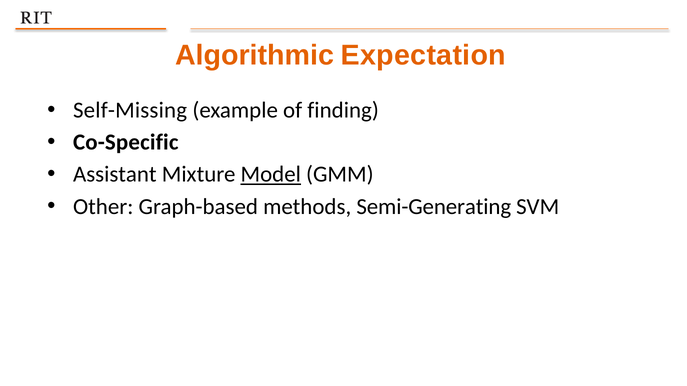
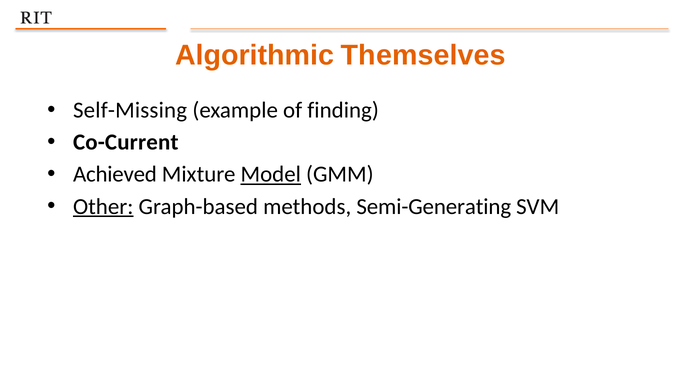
Expectation: Expectation -> Themselves (423, 56)
Co-Specific: Co-Specific -> Co-Current (126, 143)
Assistant: Assistant -> Achieved (115, 175)
Other underline: none -> present (103, 207)
